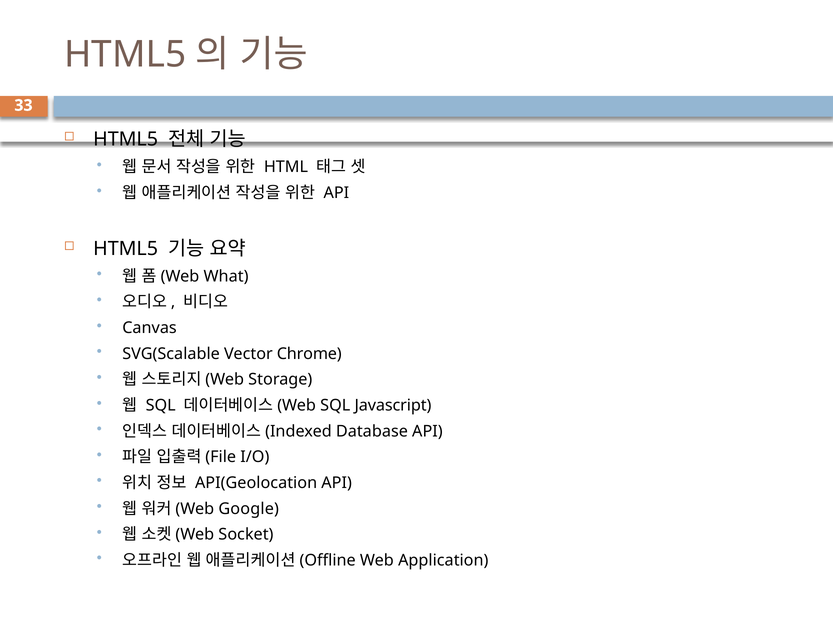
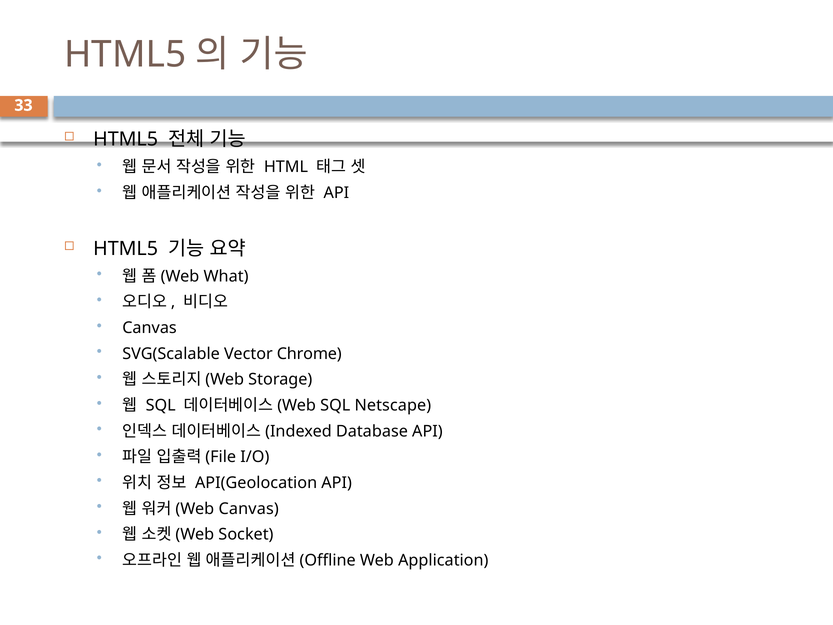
Javascript: Javascript -> Netscape (393, 405)
Google: Google -> Canvas (249, 508)
